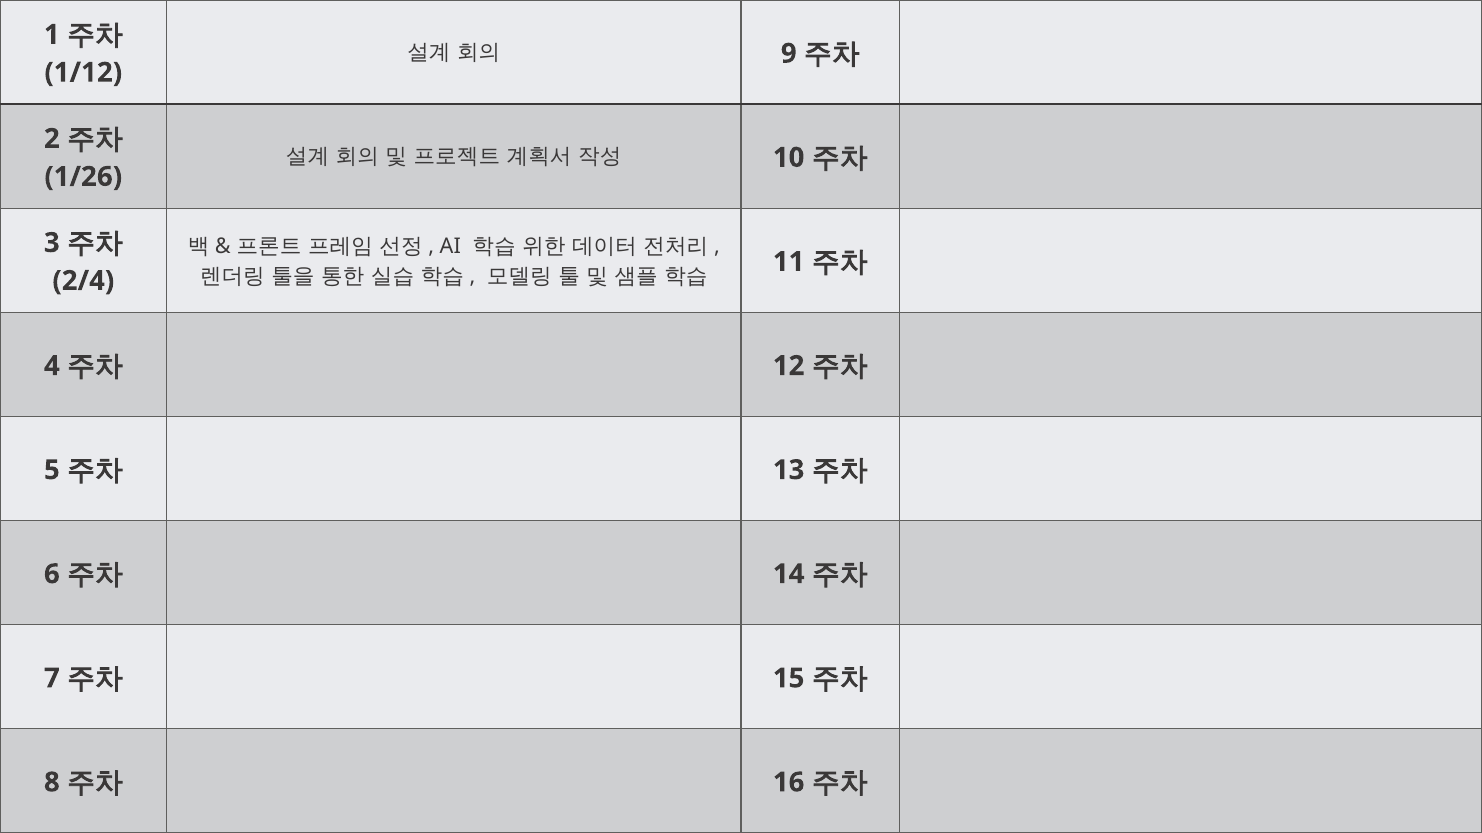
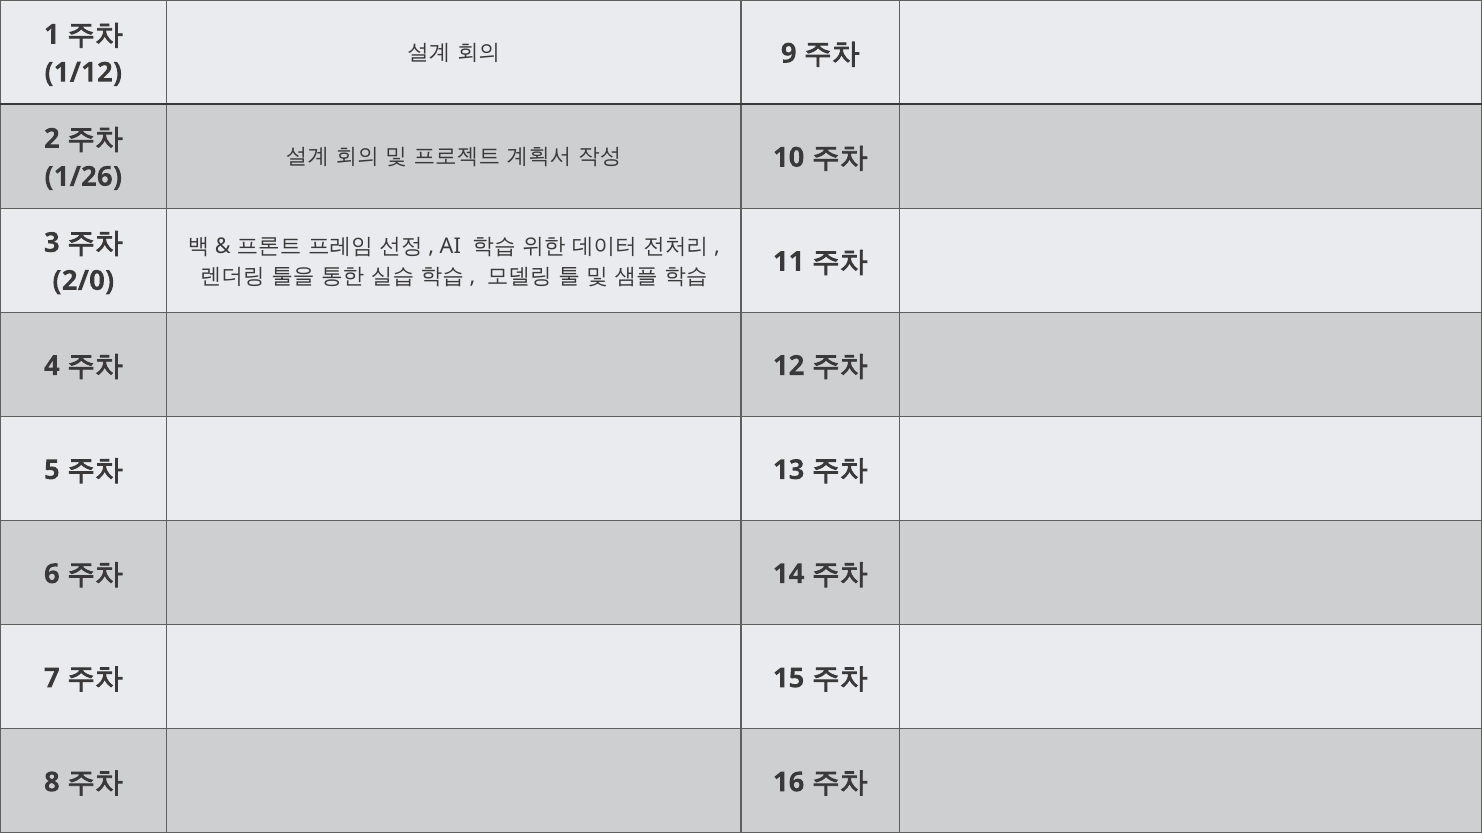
2/4: 2/4 -> 2/0 (83, 281)
